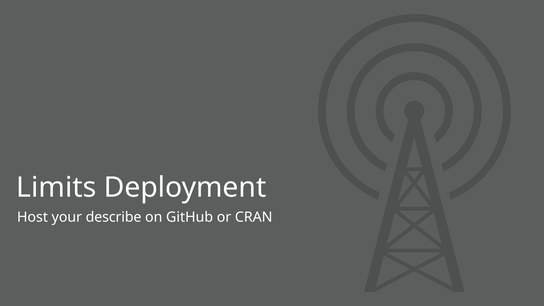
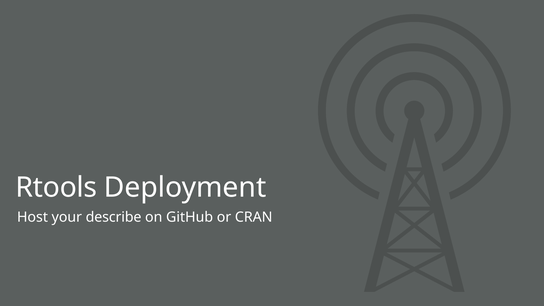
Limits: Limits -> Rtools (56, 188)
